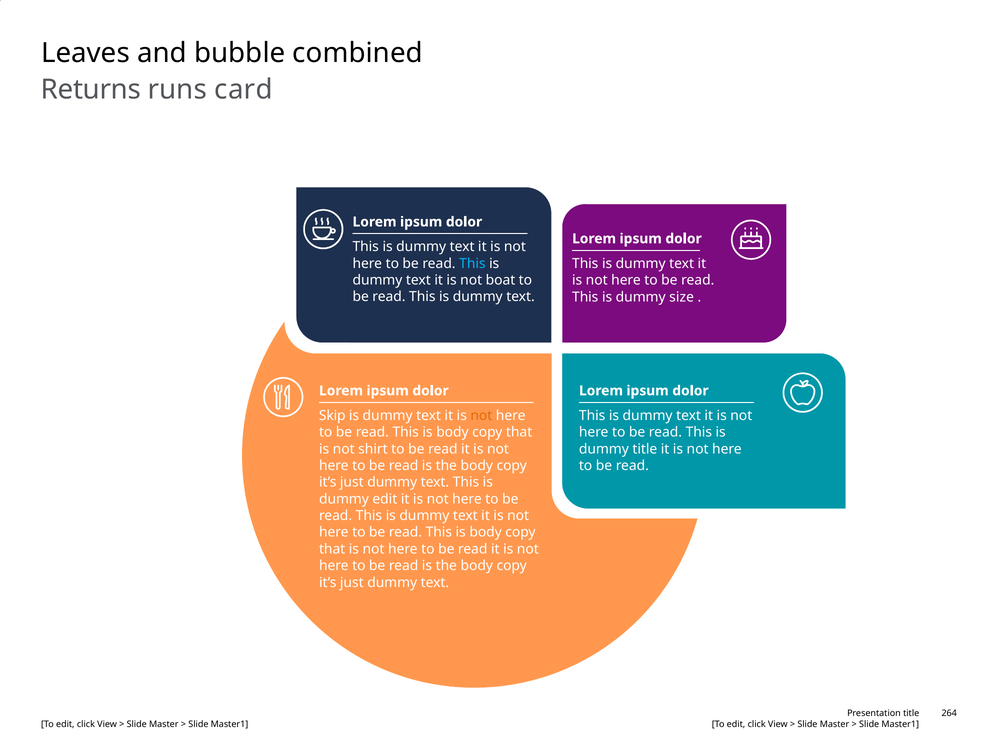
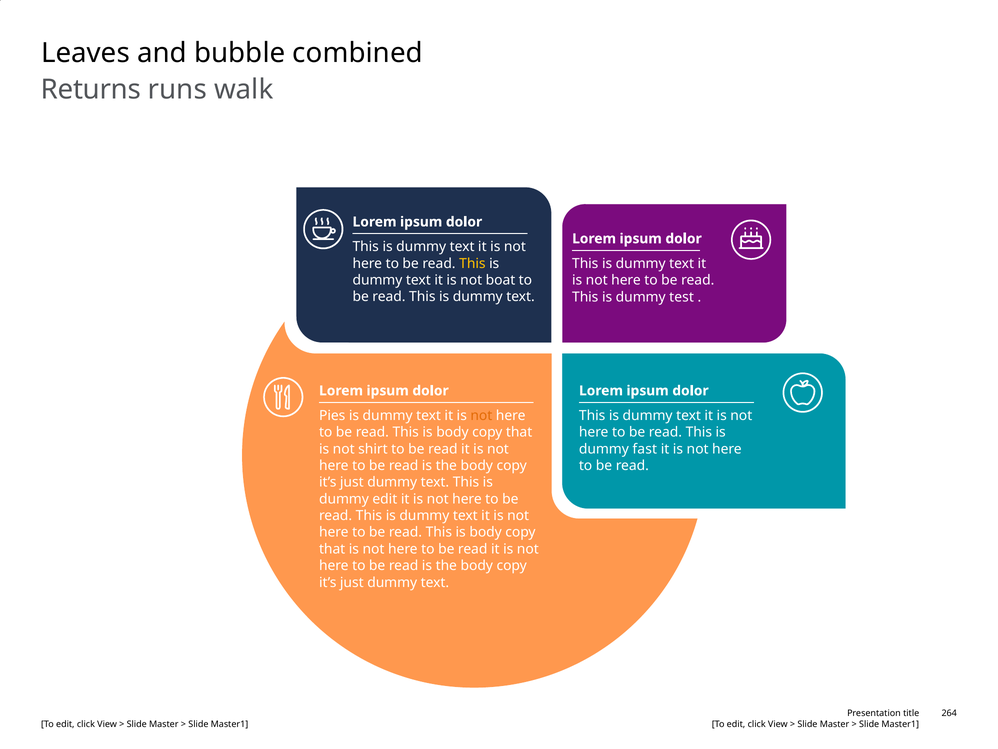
card: card -> walk (244, 90)
This colour: light blue -> yellow (472, 263)
size: size -> test (682, 297)
Skip: Skip -> Pies (332, 415)
dummy title: title -> fast (645, 449)
